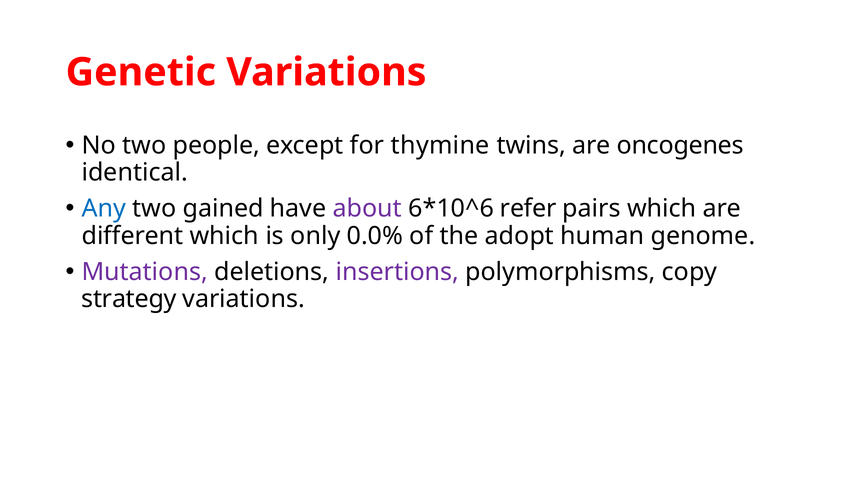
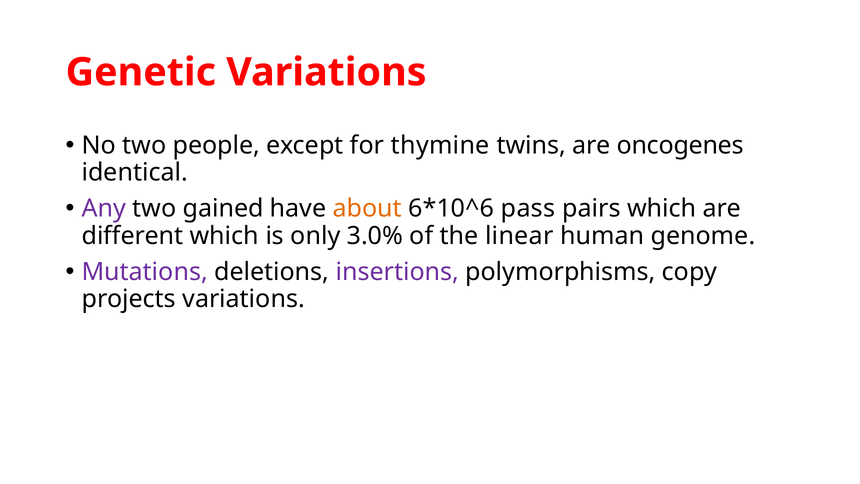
Any colour: blue -> purple (104, 209)
about colour: purple -> orange (367, 209)
refer: refer -> pass (528, 209)
0.0%: 0.0% -> 3.0% (375, 236)
adopt: adopt -> linear (519, 236)
strategy: strategy -> projects (129, 299)
